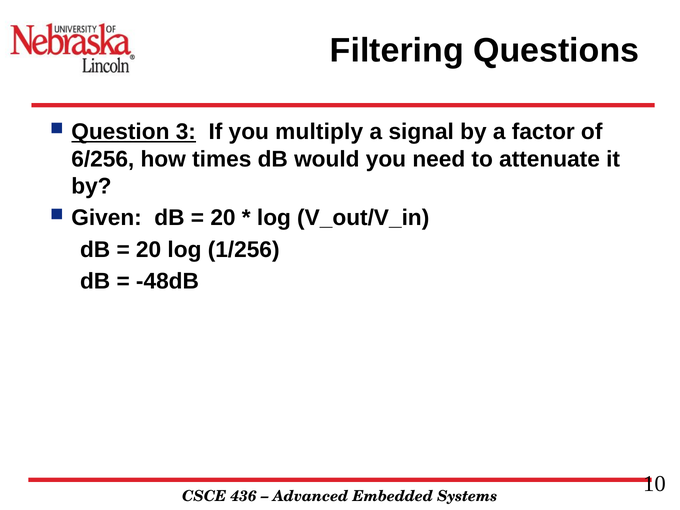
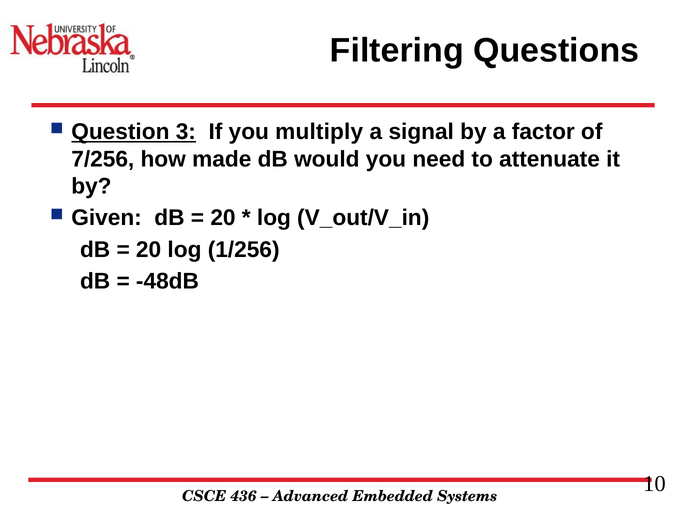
6/256: 6/256 -> 7/256 (103, 159)
times: times -> made (222, 159)
